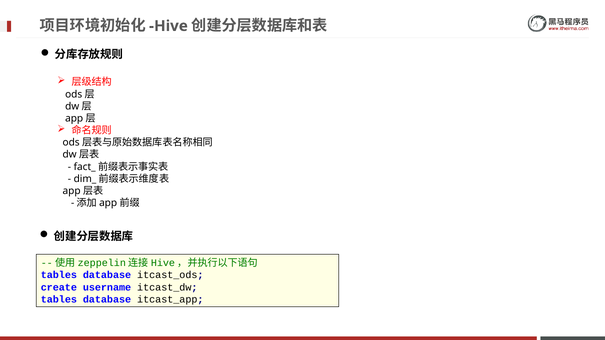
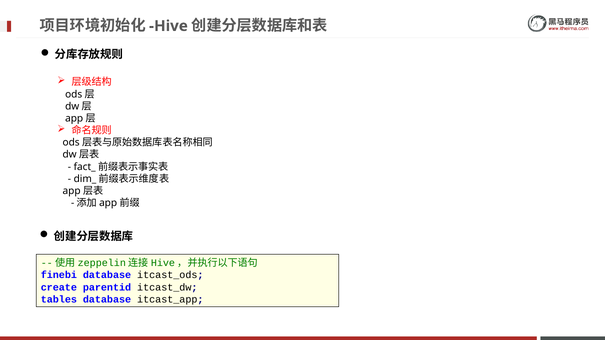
tables: tables -> finebi (59, 275)
username: username -> parentid (107, 287)
